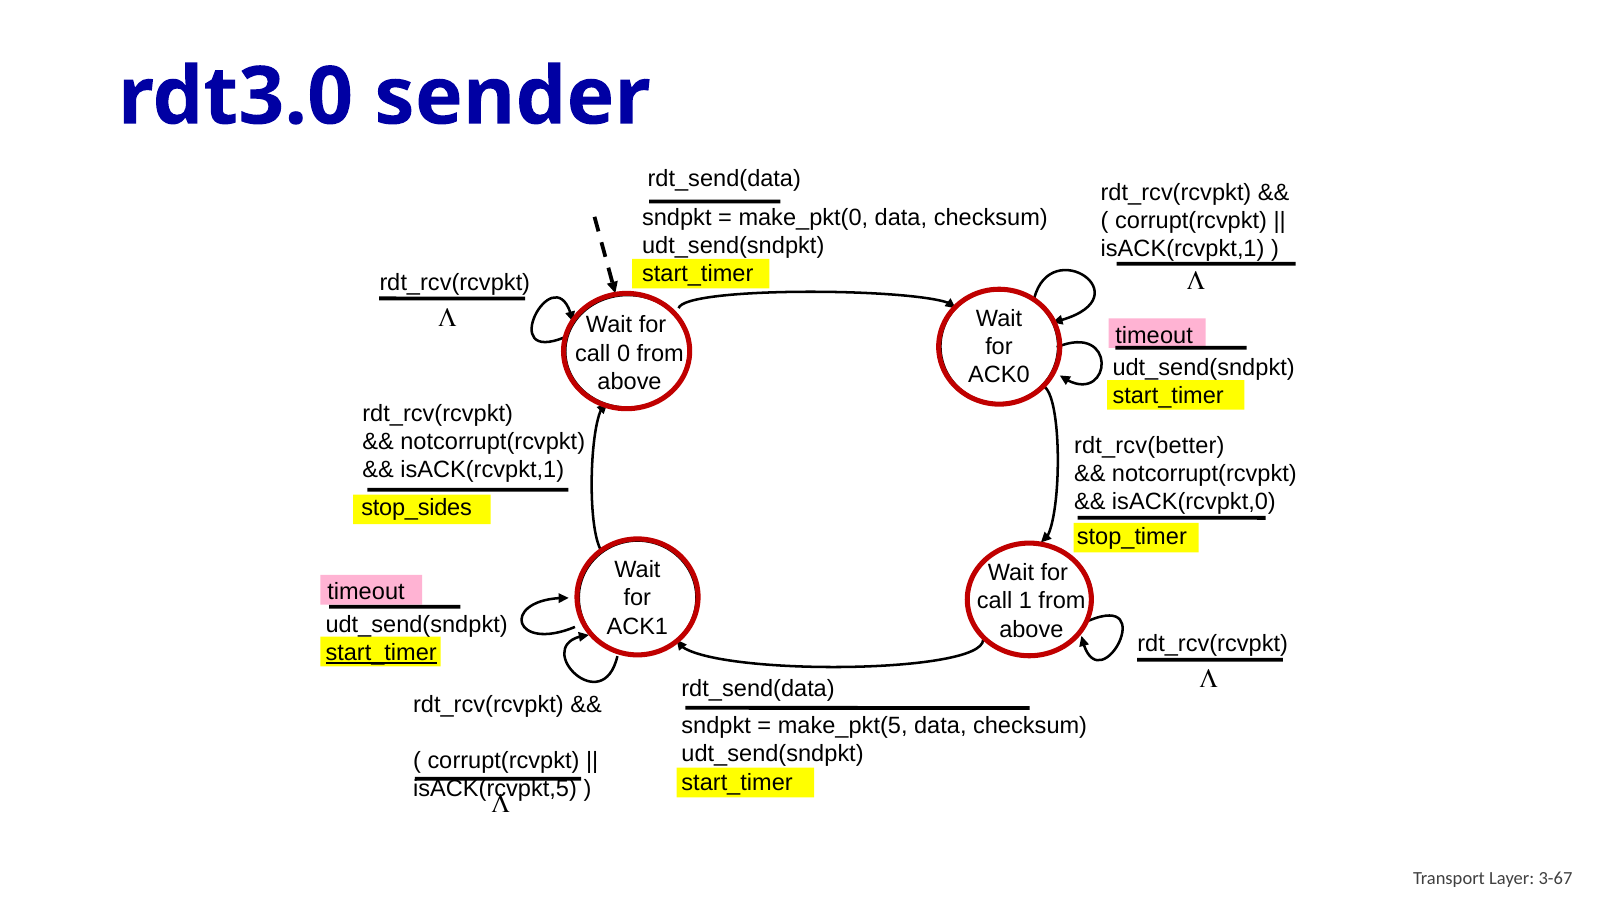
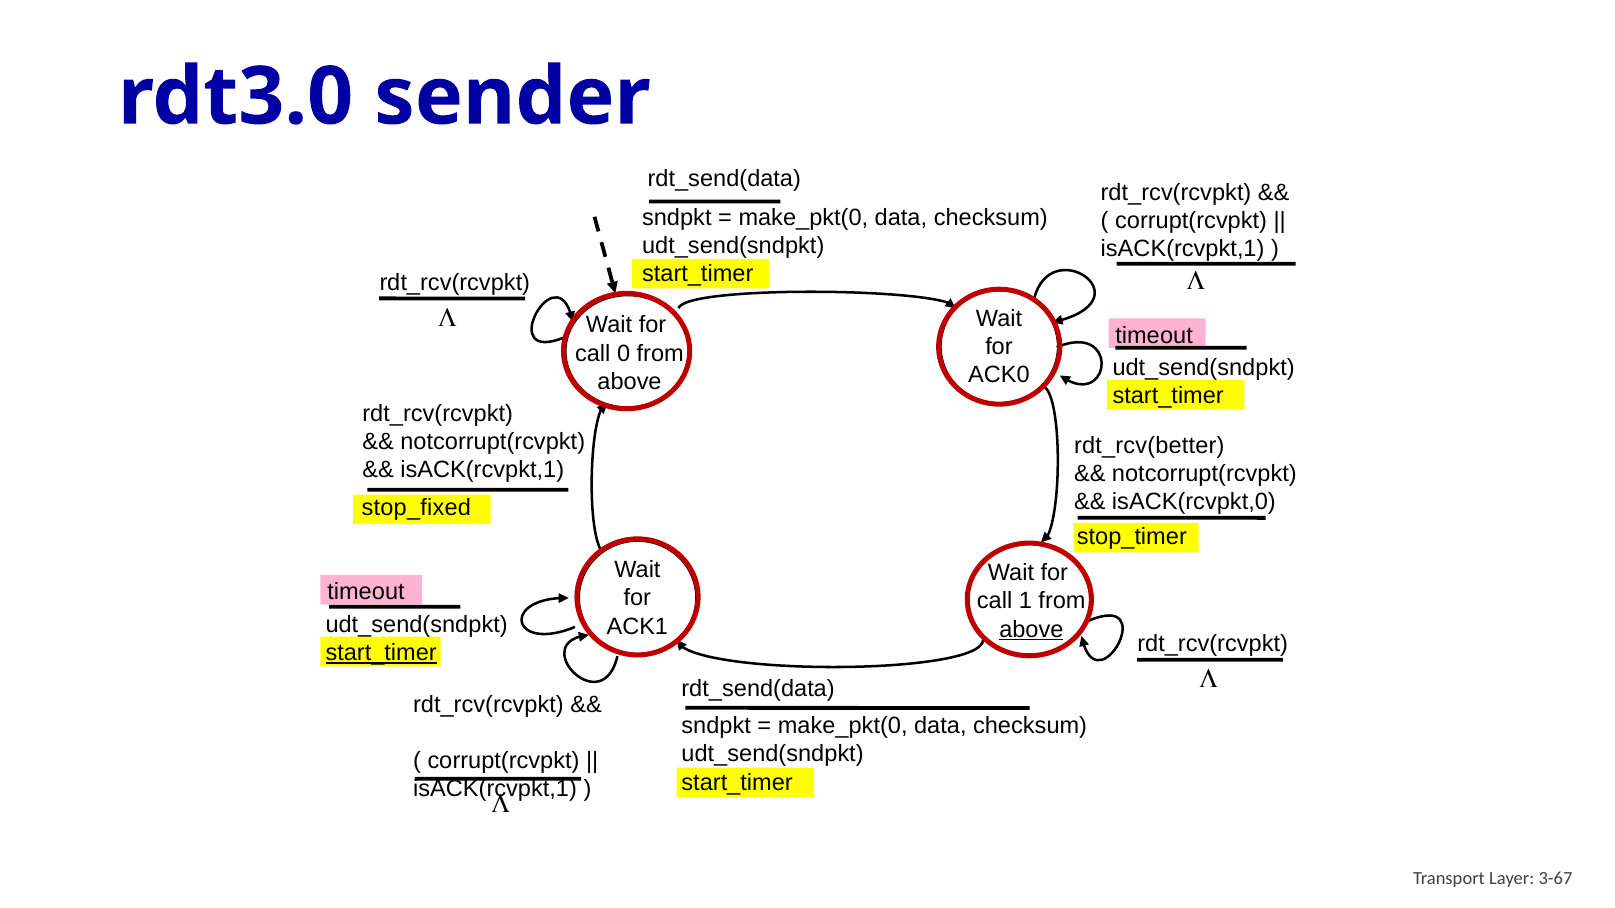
stop_sides: stop_sides -> stop_fixed (416, 508)
above underline: none -> present (1031, 630)
make_pkt(5: make_pkt(5 -> make_pkt(0 (843, 726)
isACK(rcvpkt,5: isACK(rcvpkt,5 -> isACK(rcvpkt,1 (495, 789)
